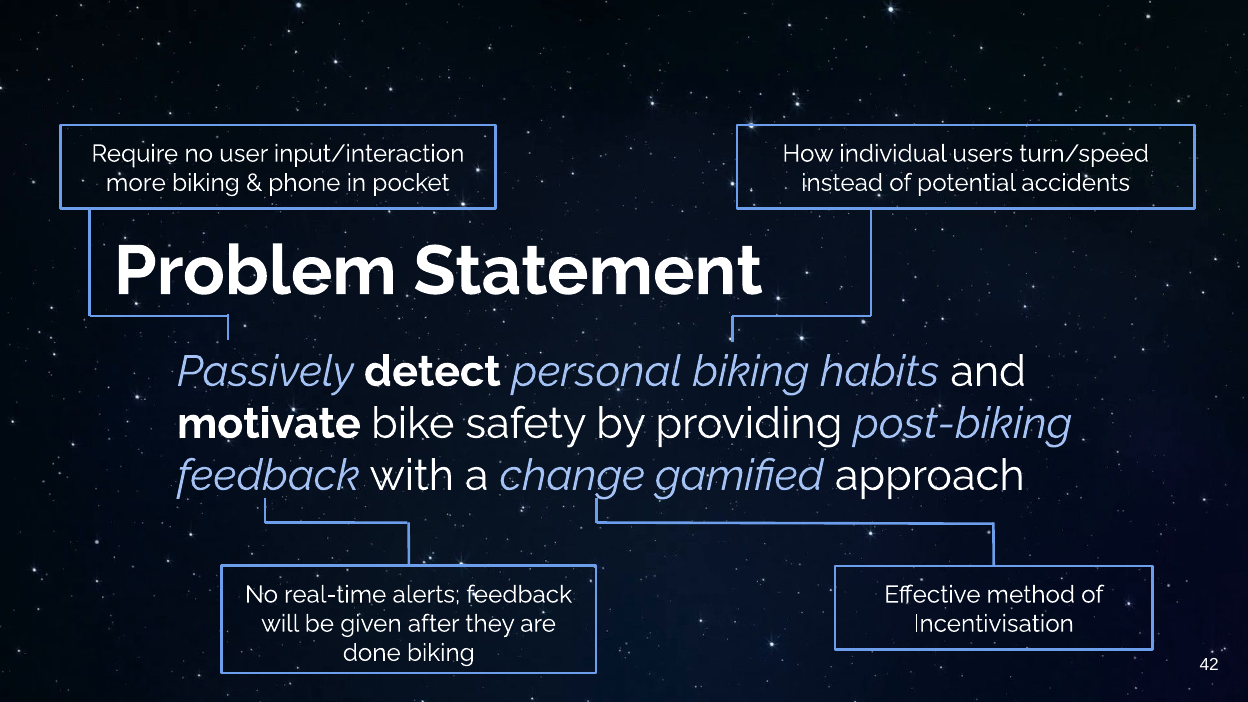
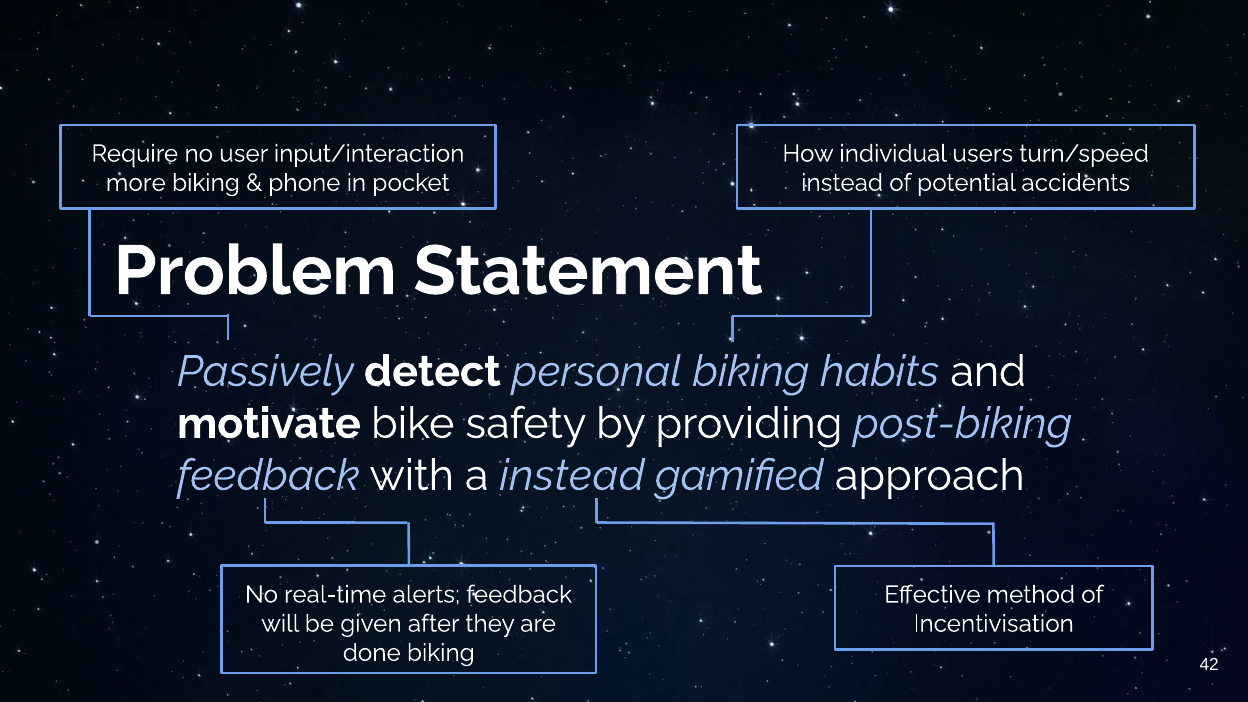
a change: change -> instead (572, 476)
